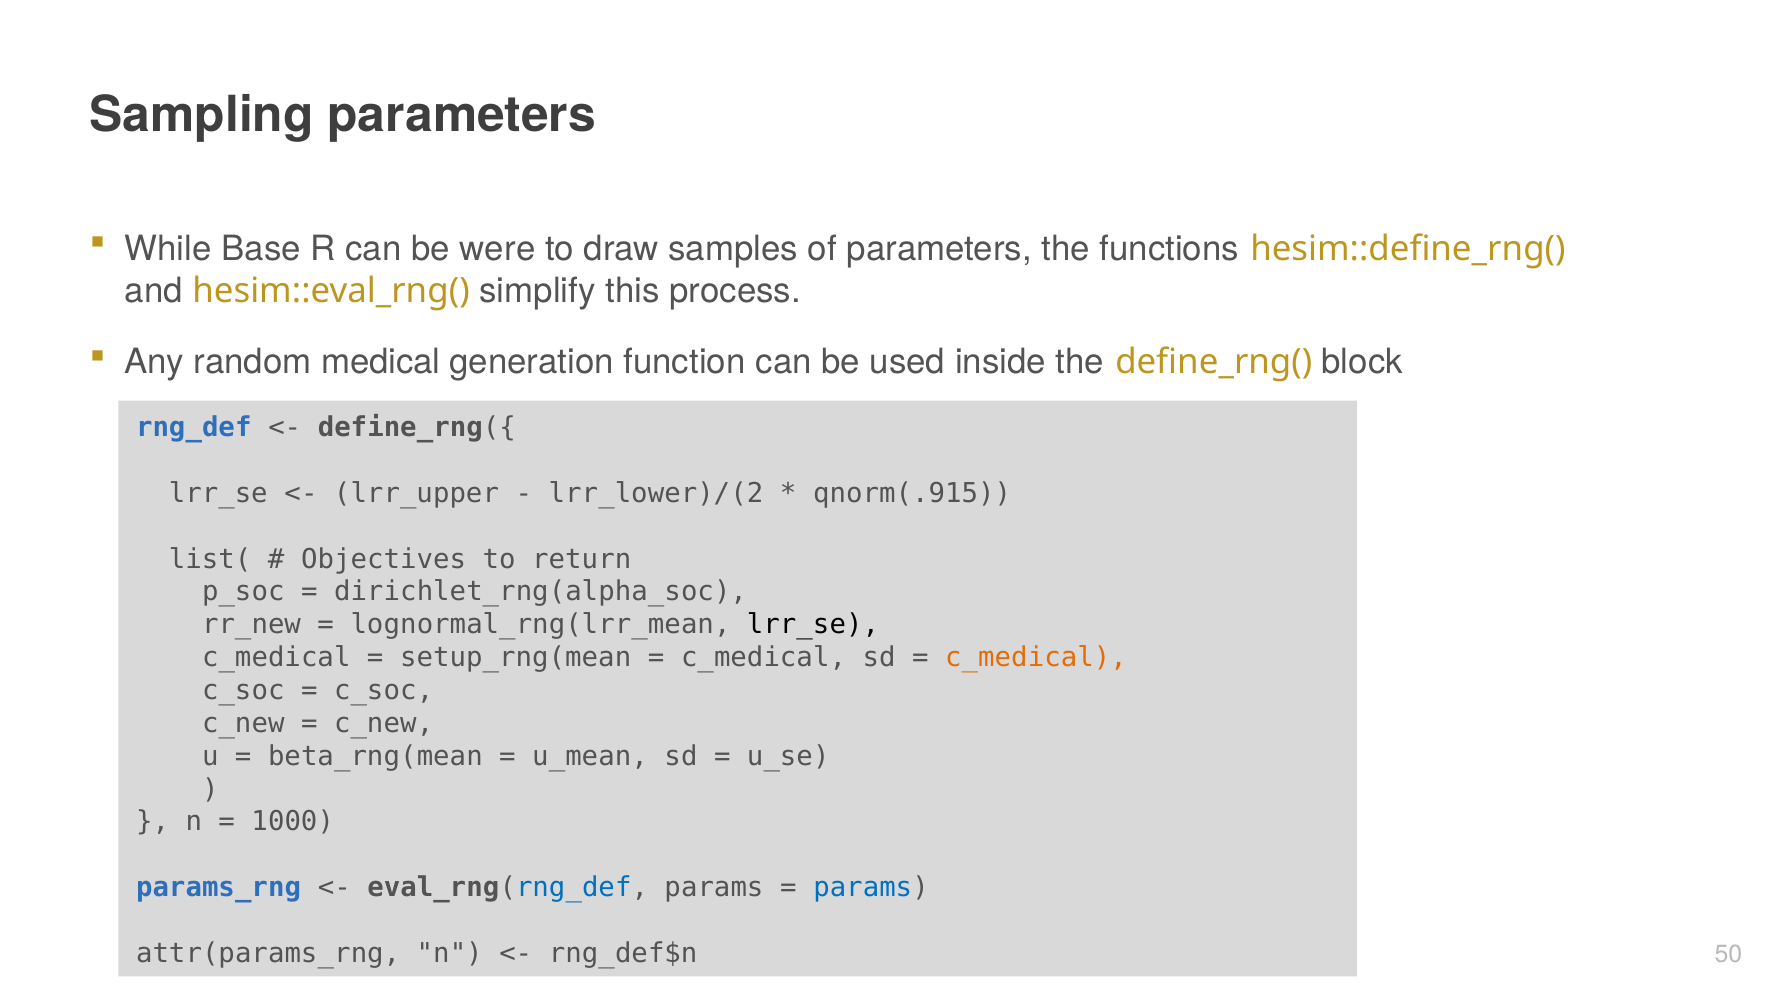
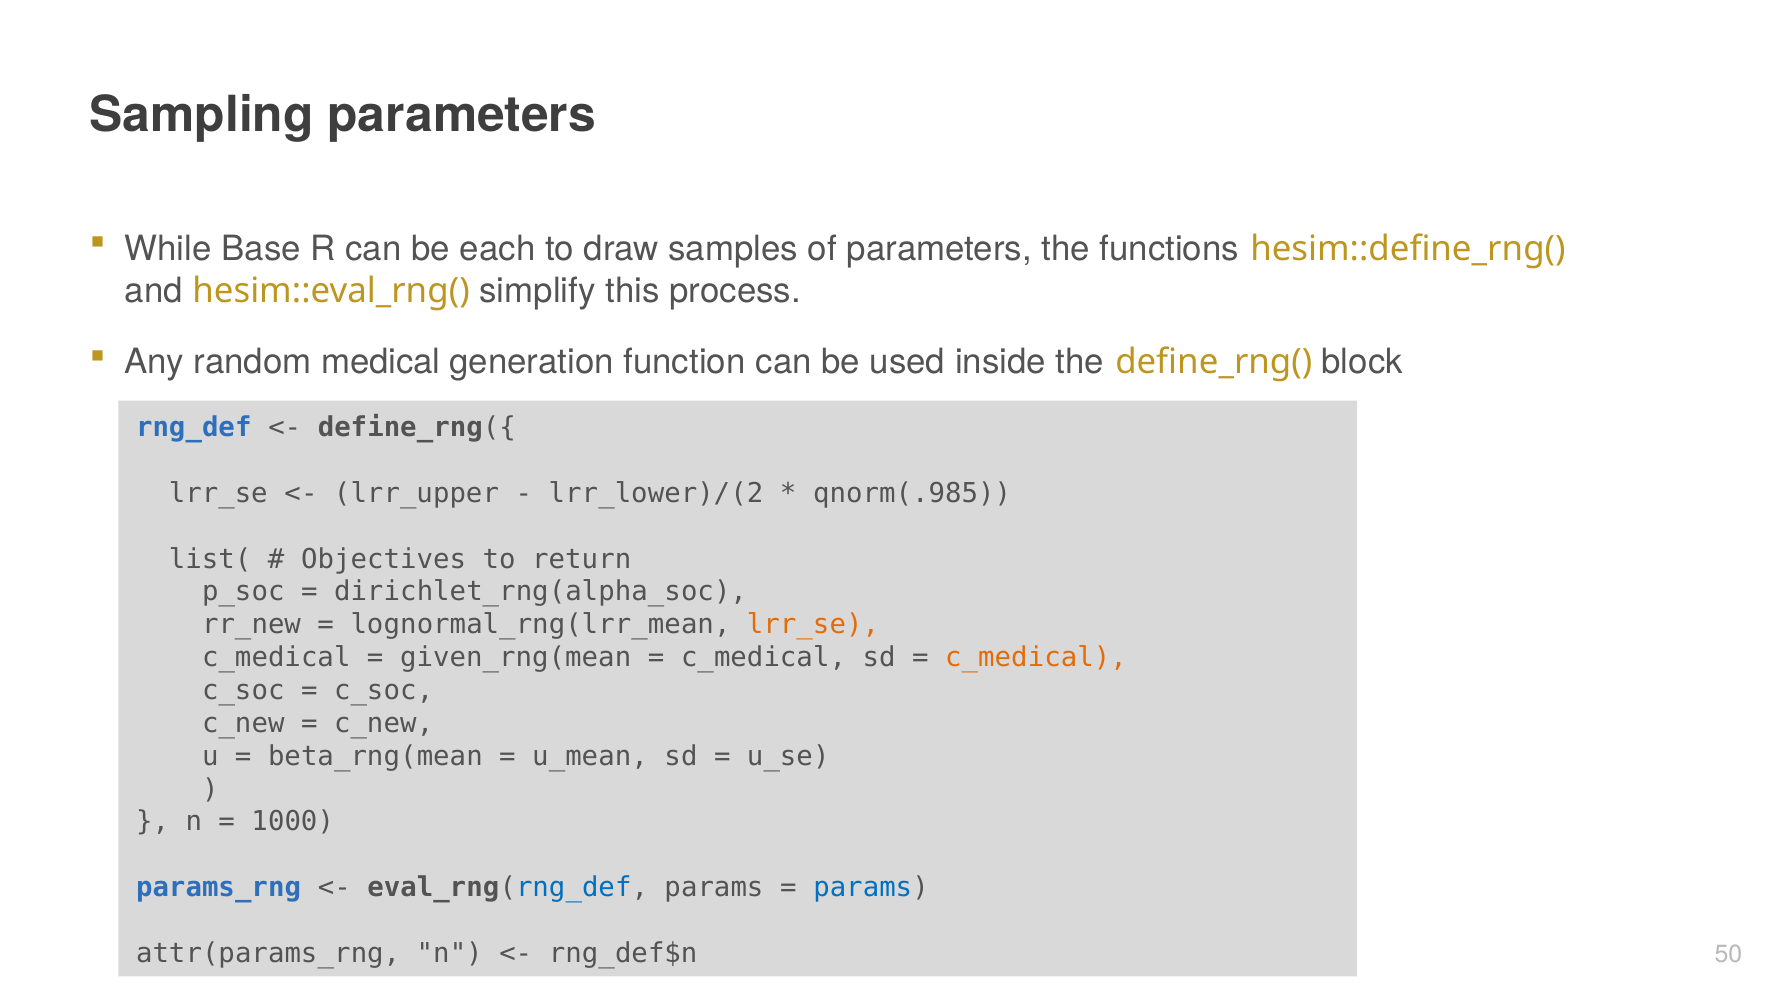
were: were -> each (498, 249)
qnorm(.915: qnorm(.915 -> qnorm(.985 (912, 494)
lrr_se colour: black -> orange (813, 625)
setup_rng(mean: setup_rng(mean -> given_rng(mean (516, 658)
